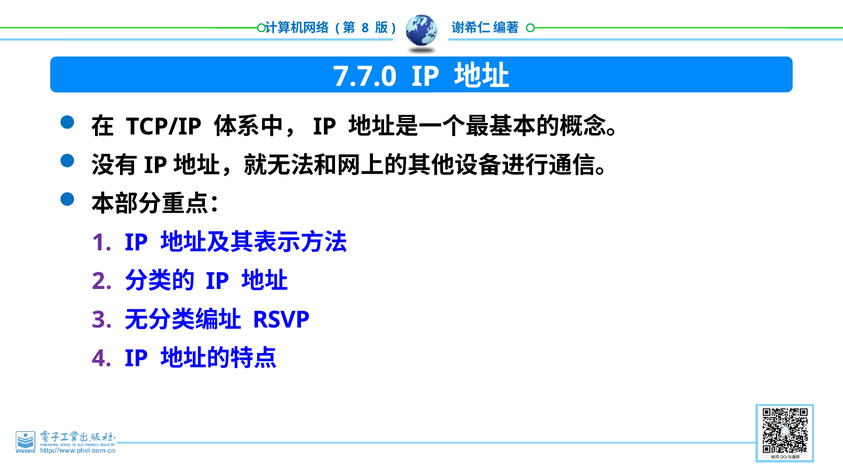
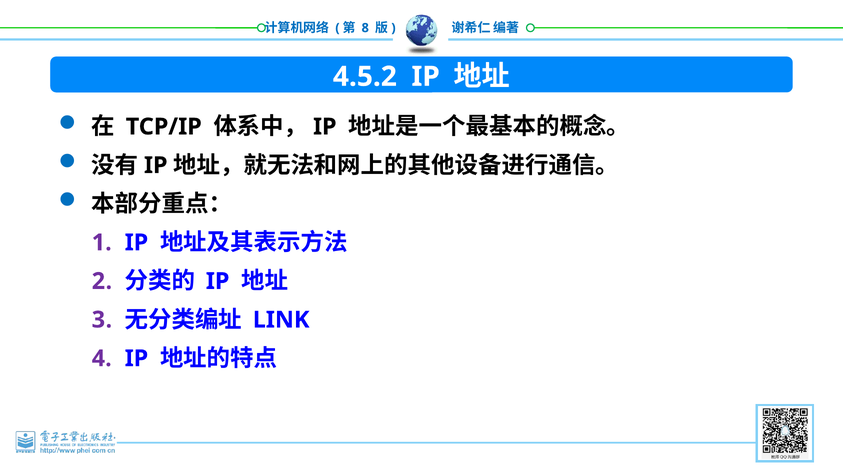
7.7.0: 7.7.0 -> 4.5.2 (365, 77)
RSVP: RSVP -> LINK (281, 320)
